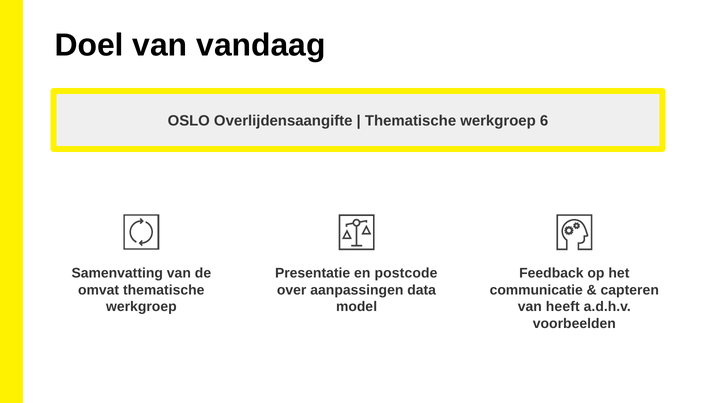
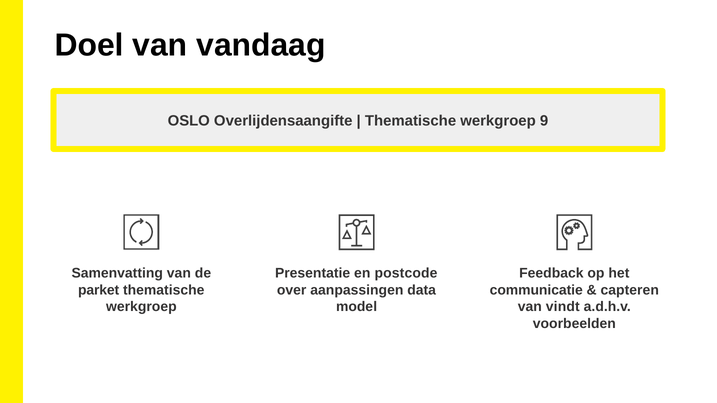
6: 6 -> 9 (544, 121)
omvat: omvat -> parket (99, 290)
heeft: heeft -> vindt (563, 307)
